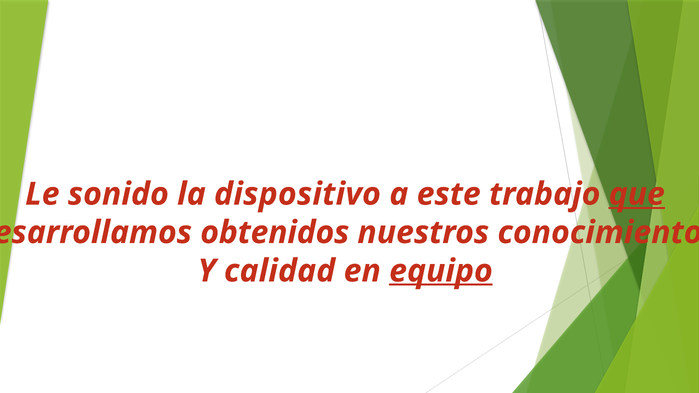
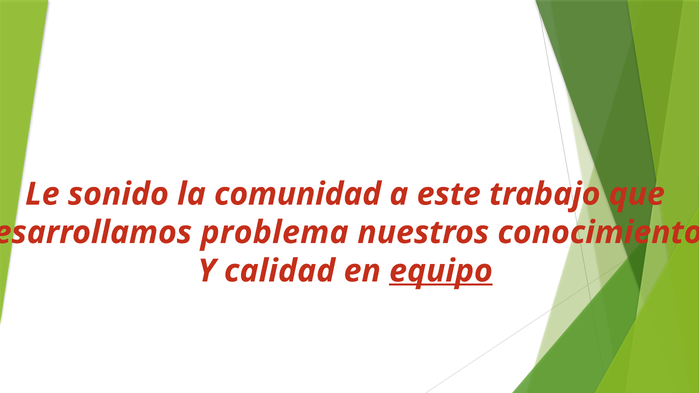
dispositivo: dispositivo -> comunidad (298, 194)
que underline: present -> none (637, 194)
obtenidos: obtenidos -> problema (275, 233)
